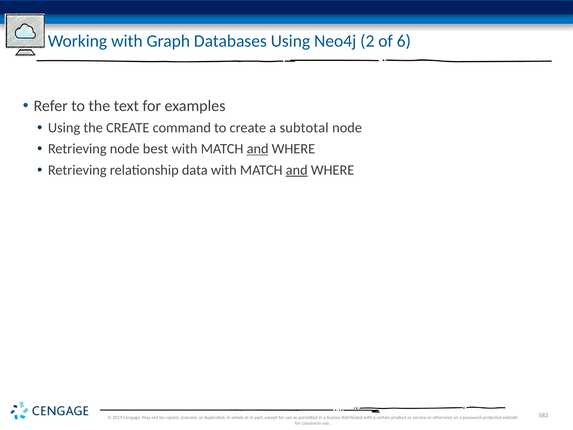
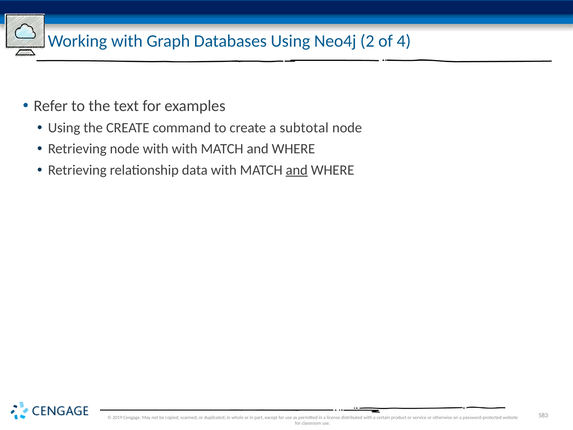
6: 6 -> 4 (404, 41)
node best: best -> with (156, 149)
and underline: present -> none (258, 149)
